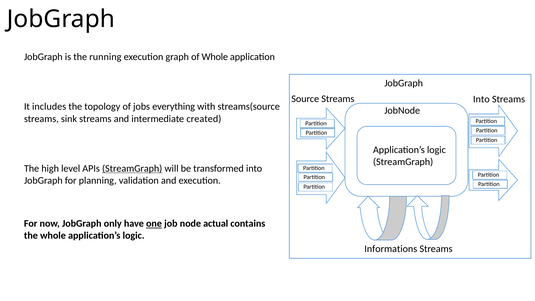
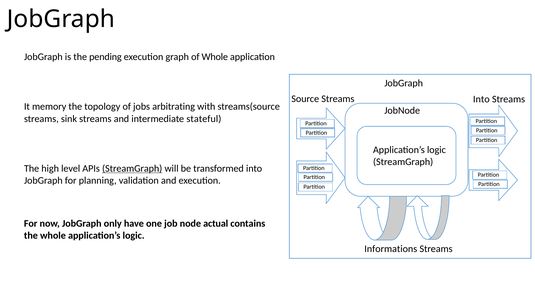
running: running -> pending (105, 57)
includes: includes -> memory (49, 107)
everything: everything -> arbitrating (174, 107)
created: created -> stateful (204, 119)
one underline: present -> none (154, 224)
